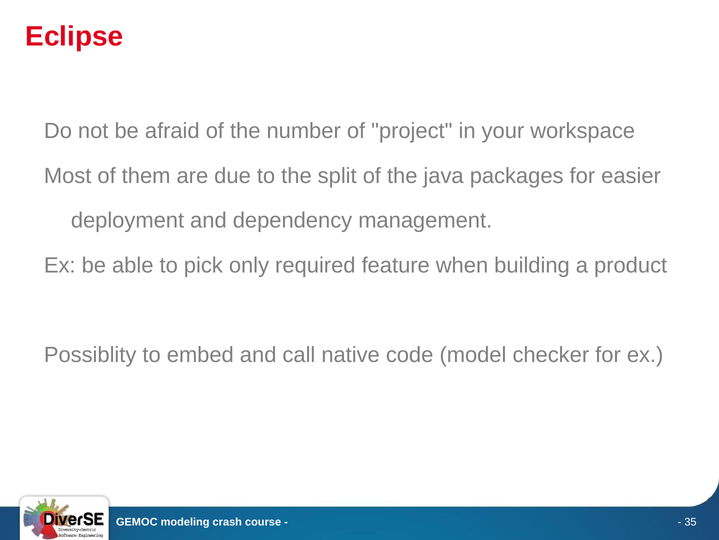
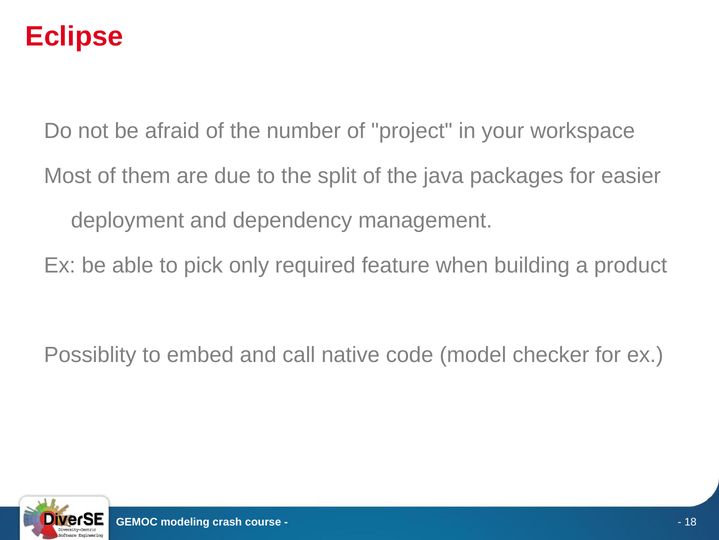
35: 35 -> 18 (690, 522)
